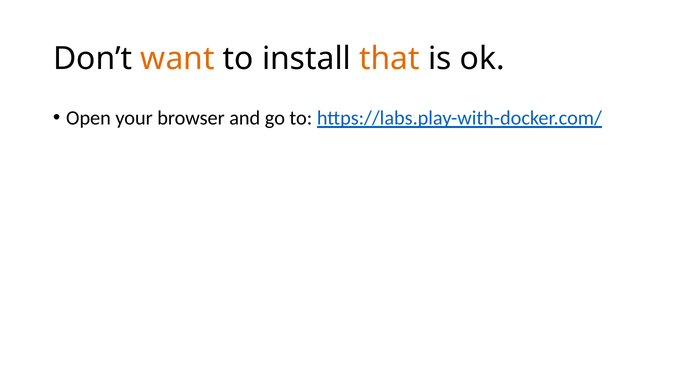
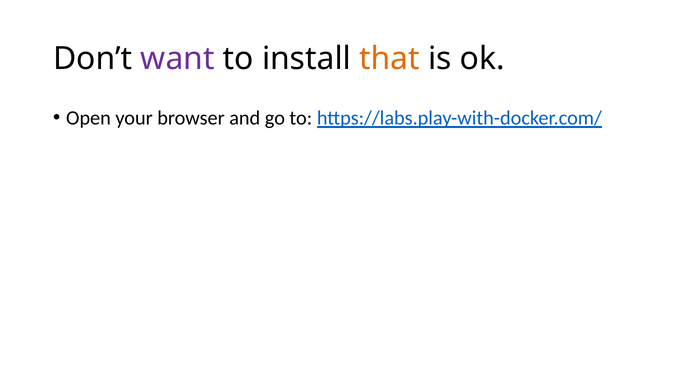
want colour: orange -> purple (178, 58)
